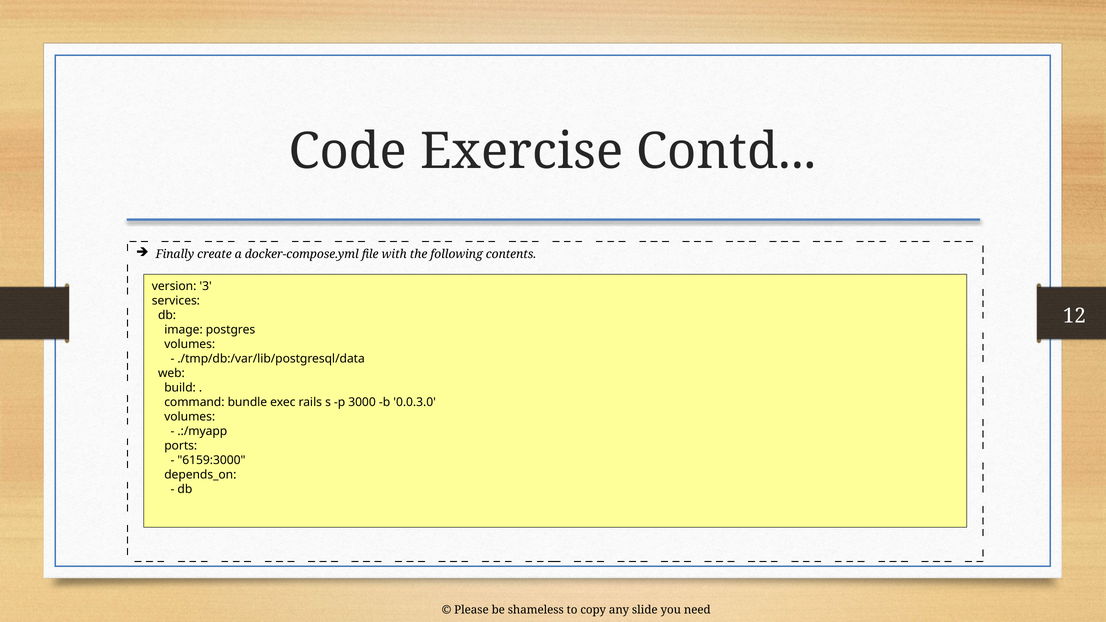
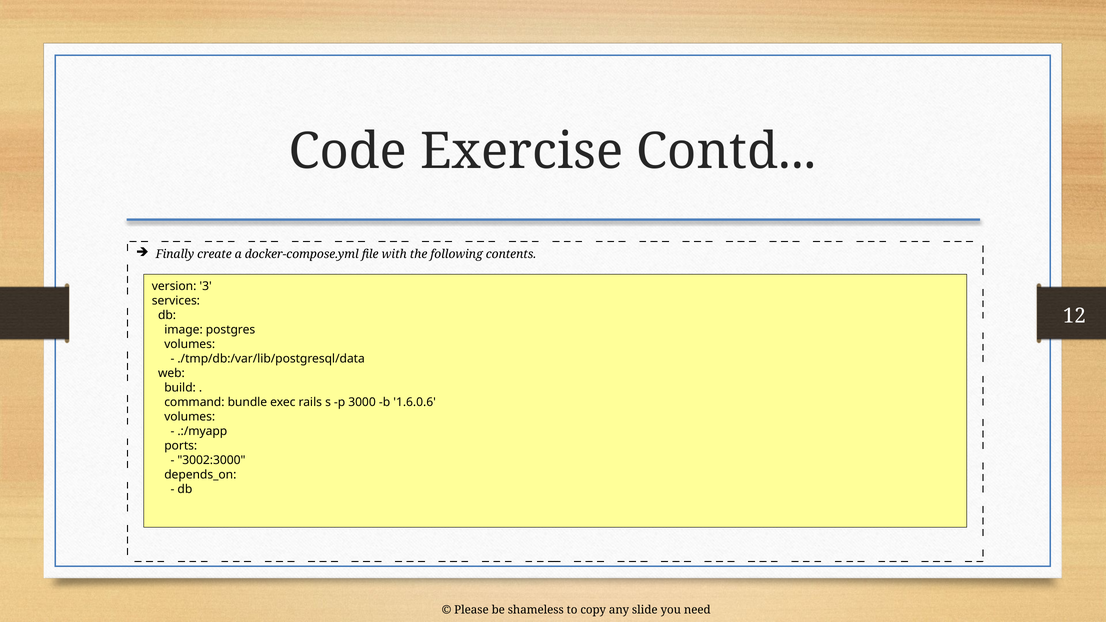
0.0.3.0: 0.0.3.0 -> 1.6.0.6 (415, 402)
6159:3000: 6159:3000 -> 3002:3000 (211, 460)
